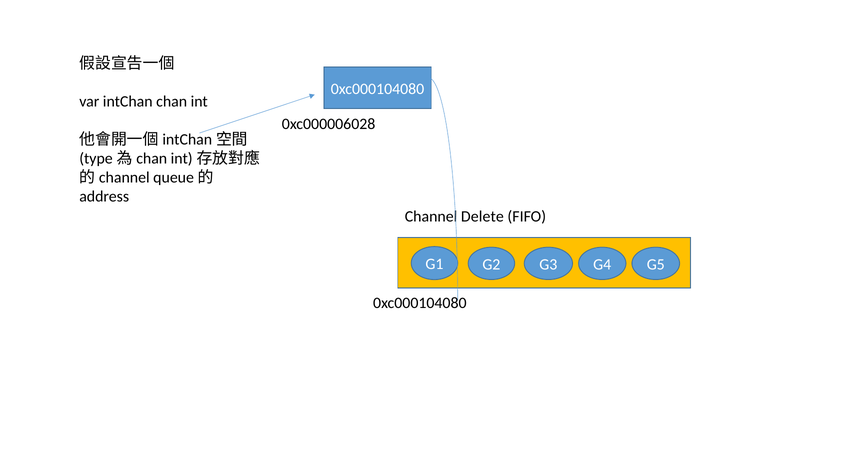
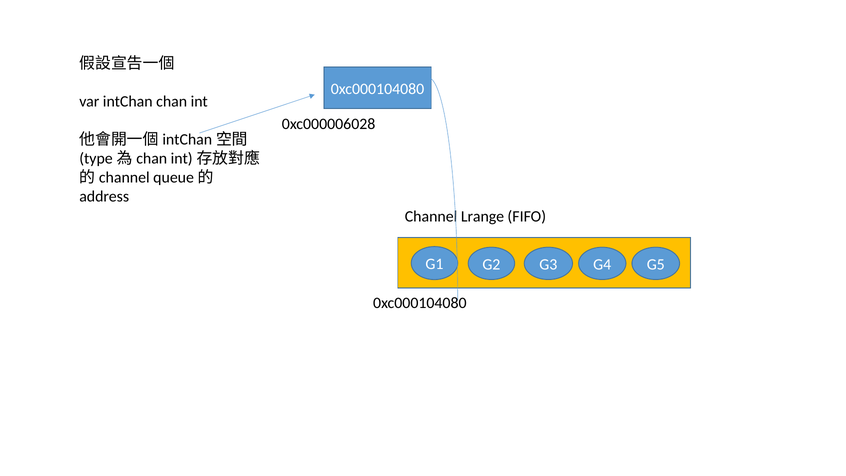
Delete: Delete -> Lrange (482, 216)
